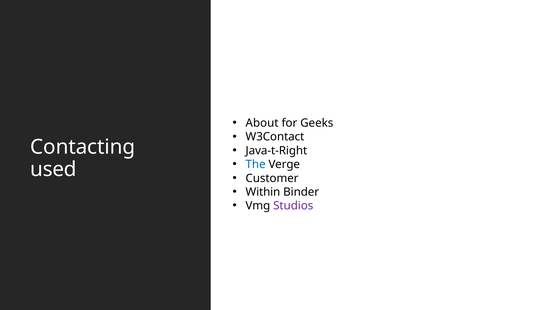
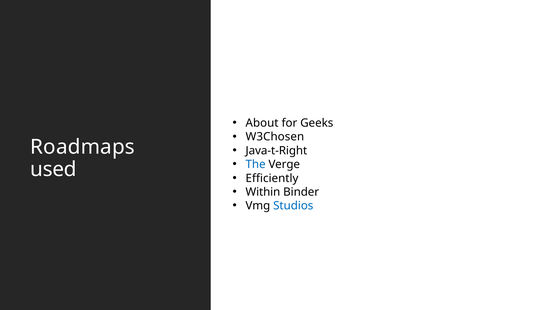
W3Contact: W3Contact -> W3Chosen (275, 137)
Contacting: Contacting -> Roadmaps (83, 147)
Customer: Customer -> Efficiently (272, 179)
Studios colour: purple -> blue (293, 206)
